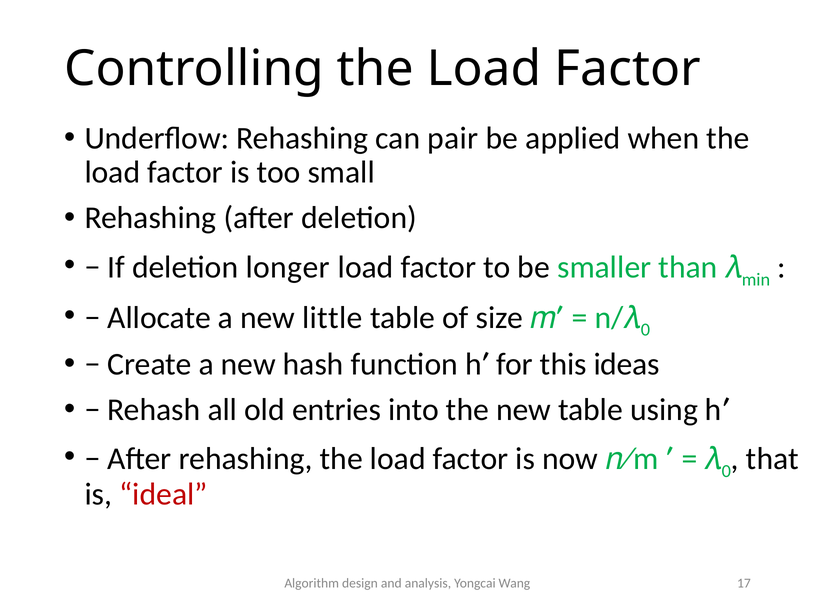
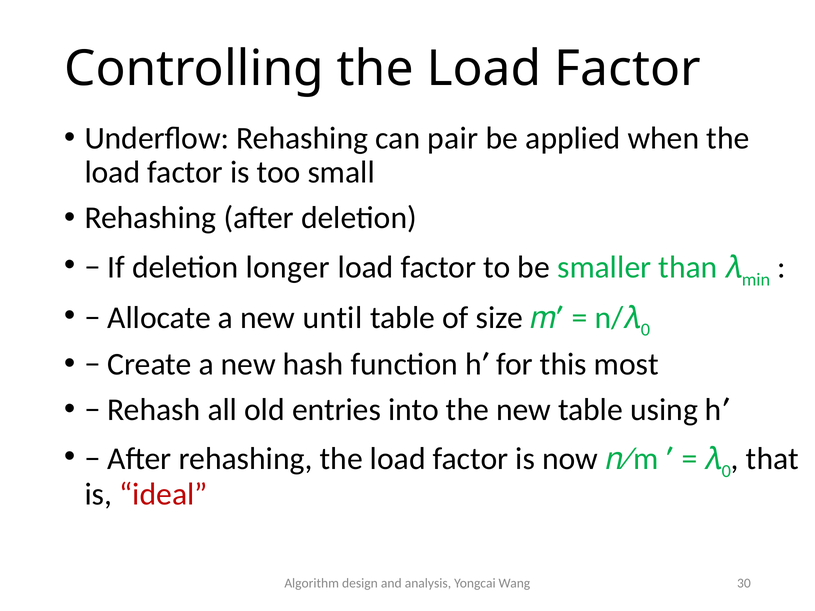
little: little -> until (332, 318)
ideas: ideas -> most (626, 364)
17: 17 -> 30 (744, 584)
